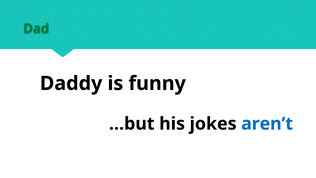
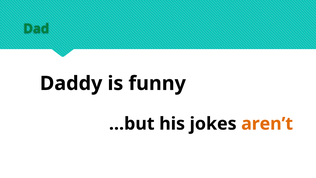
aren’t colour: blue -> orange (267, 124)
